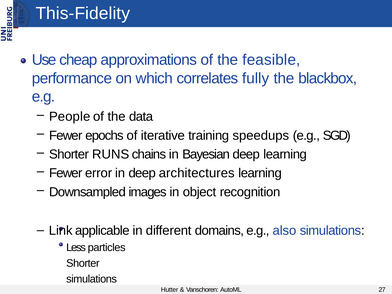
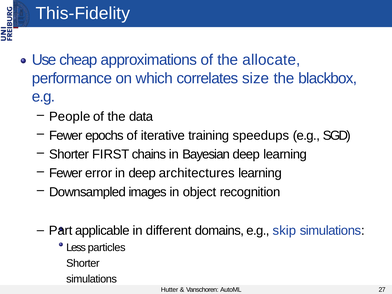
feasible: feasible -> allocate (271, 60)
fully: fully -> size (256, 78)
RUNS: RUNS -> FIRST (111, 154)
Link: Link -> Part (61, 231)
also: also -> skip (284, 231)
